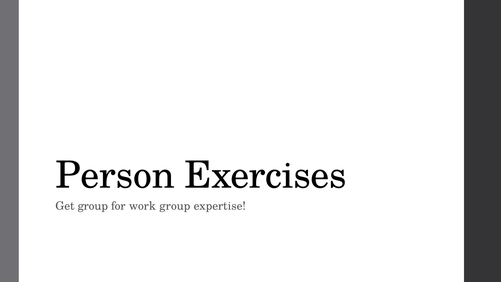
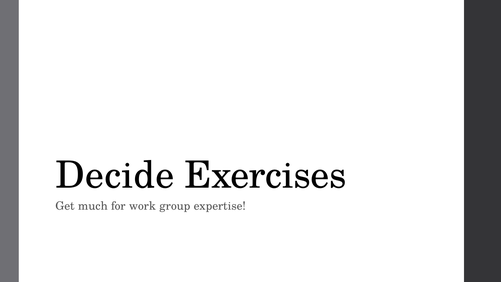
Person: Person -> Decide (115, 175)
Get group: group -> much (93, 206)
